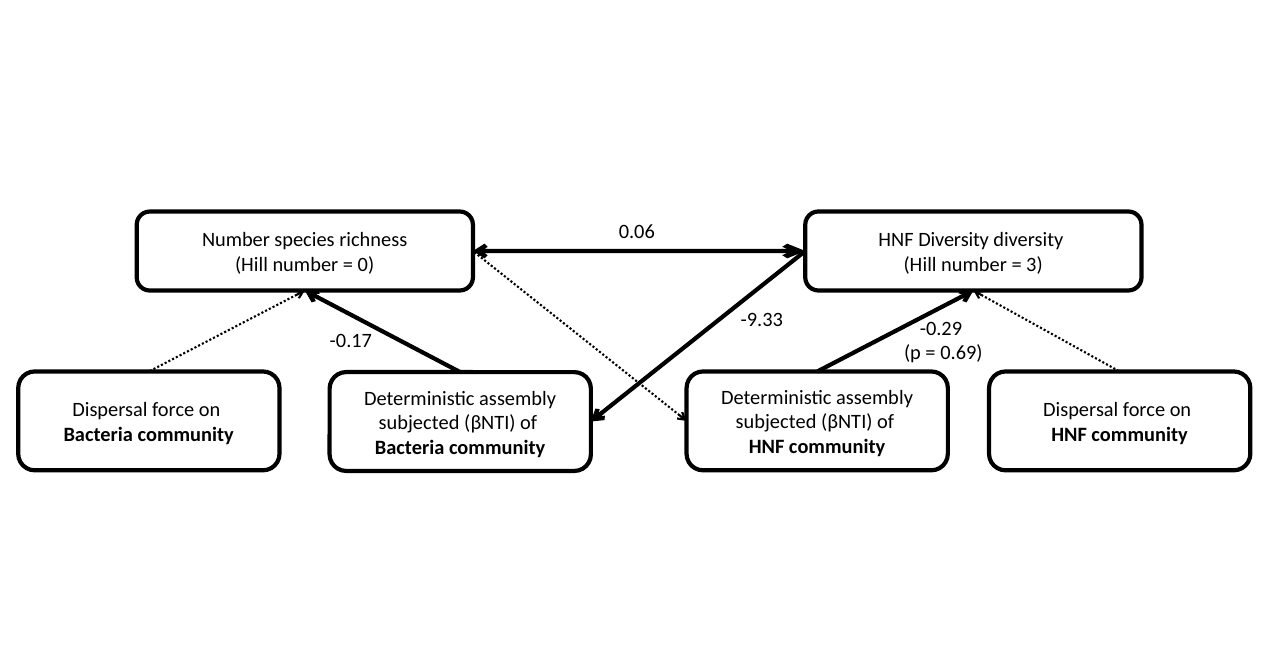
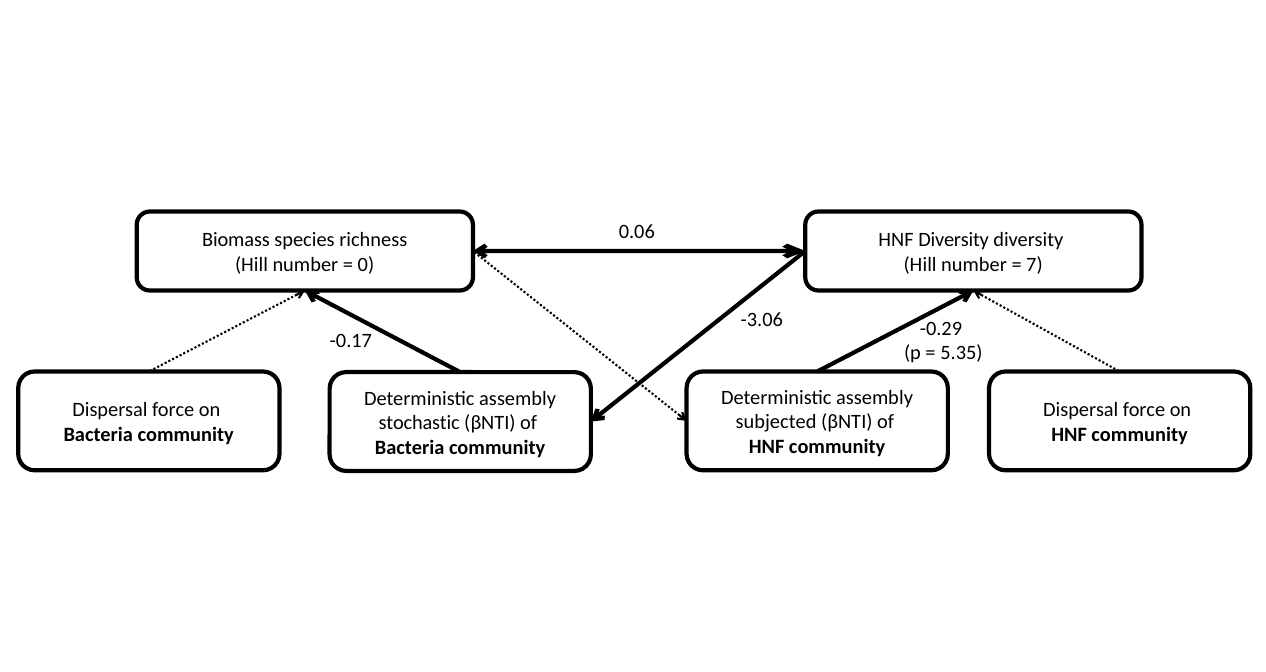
Number: Number -> Biomass (236, 240)
3: 3 -> 7 (1034, 265)
-9.33: -9.33 -> -3.06 (762, 320)
0.69: 0.69 -> 5.35 (961, 353)
subjected: subjected -> stochastic (419, 423)
